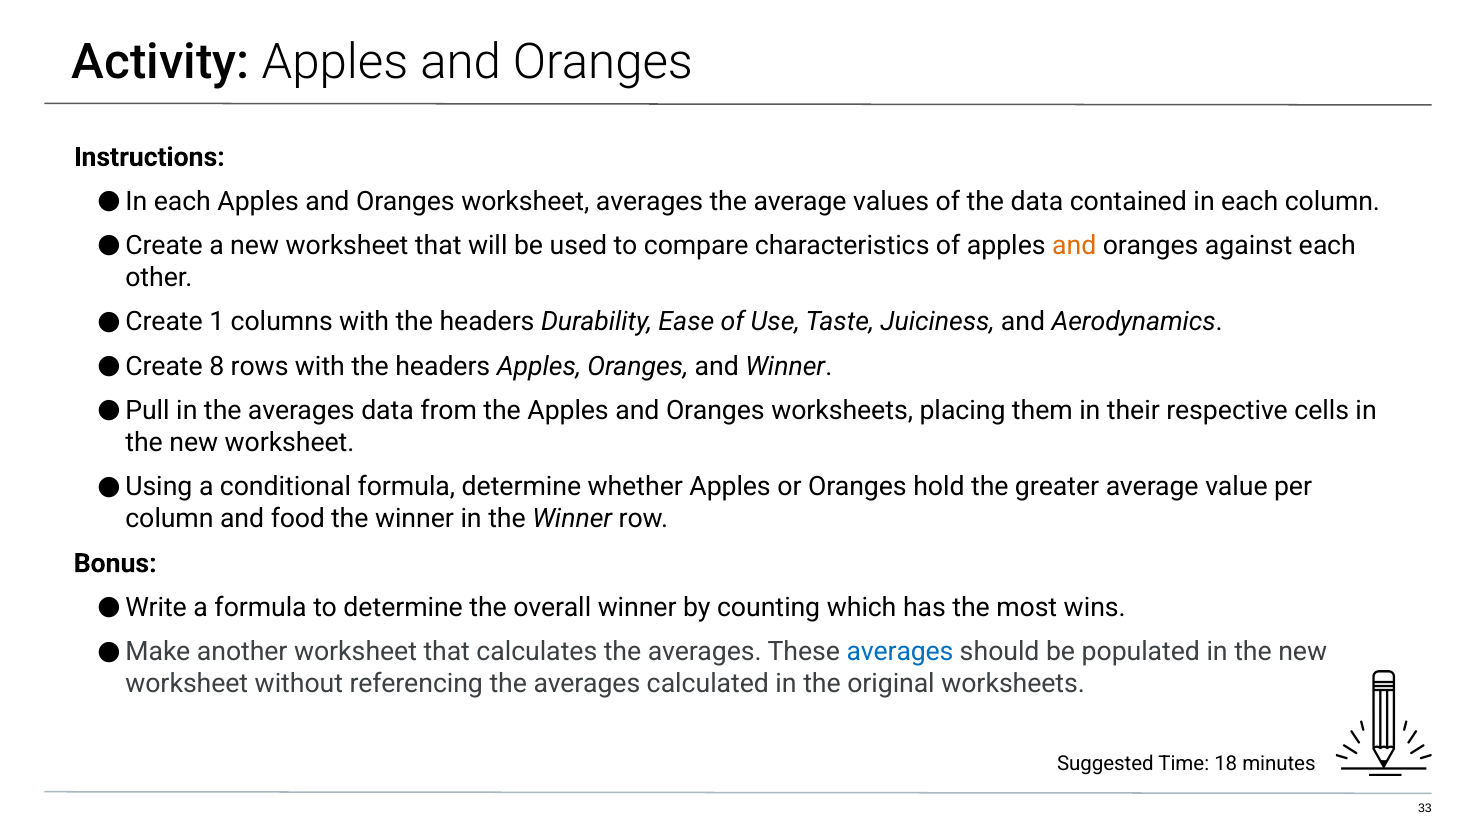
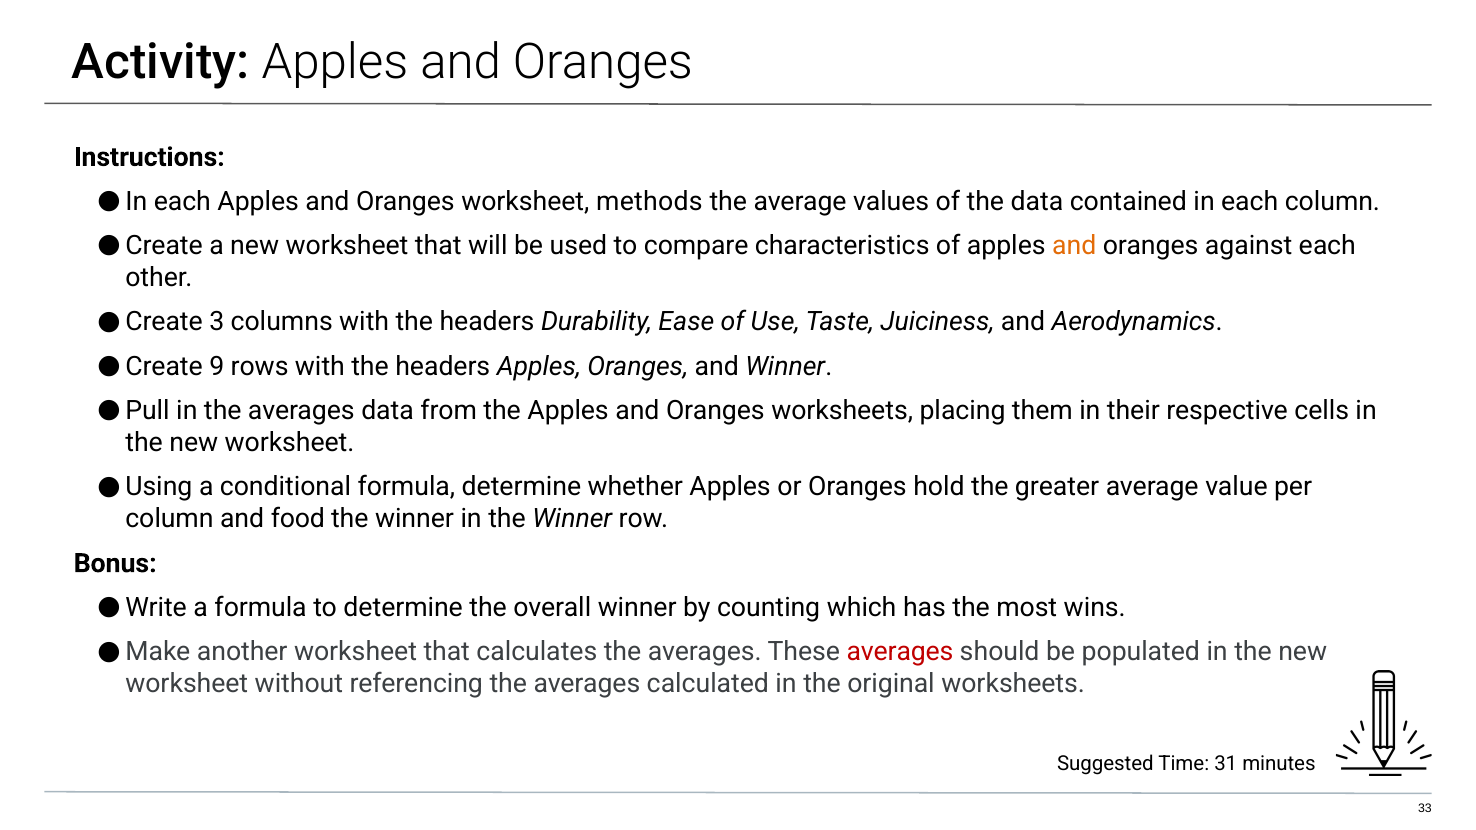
worksheet averages: averages -> methods (649, 201)
1: 1 -> 3 (217, 322)
8: 8 -> 9 (217, 367)
averages colour: blue -> red (900, 652)
18: 18 -> 31 (1226, 764)
